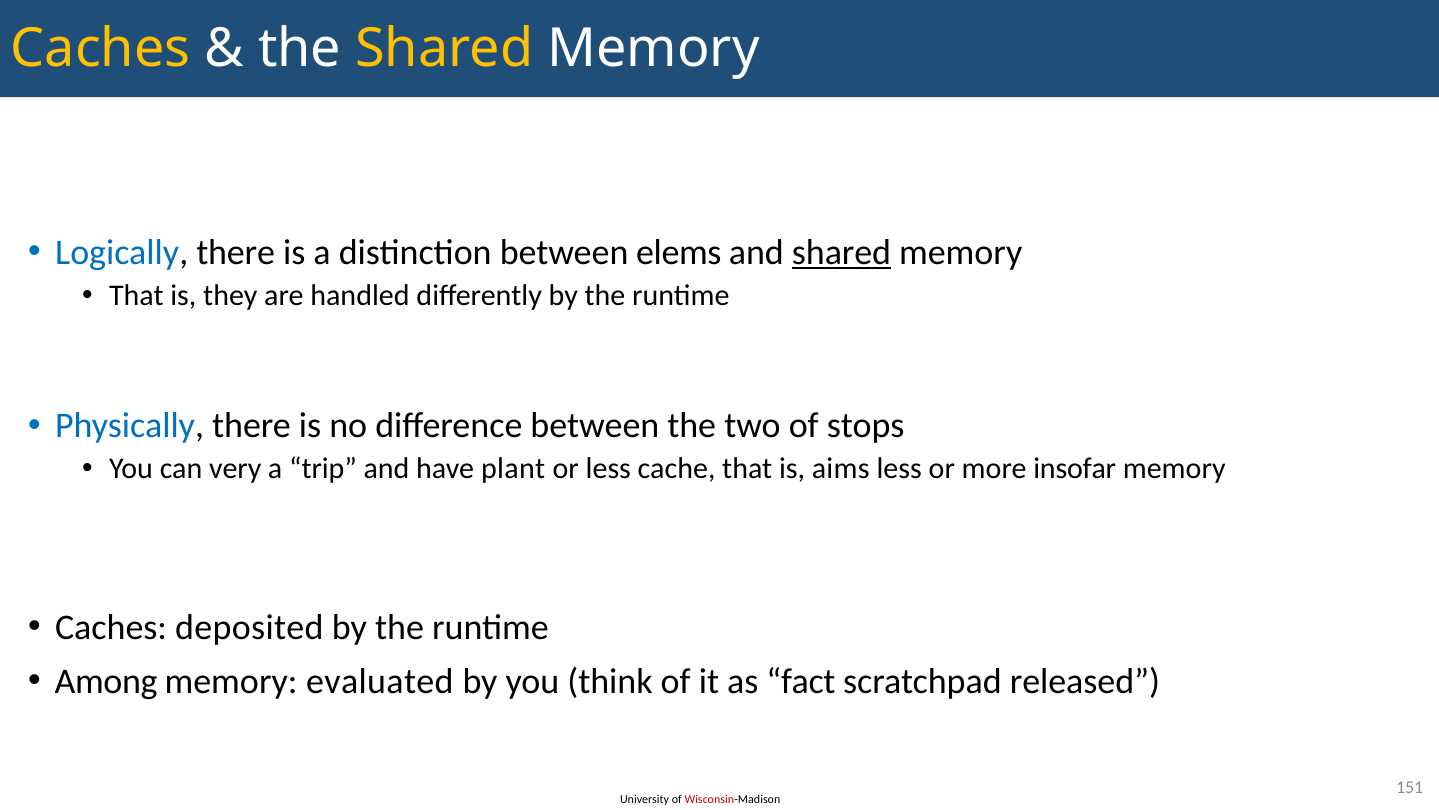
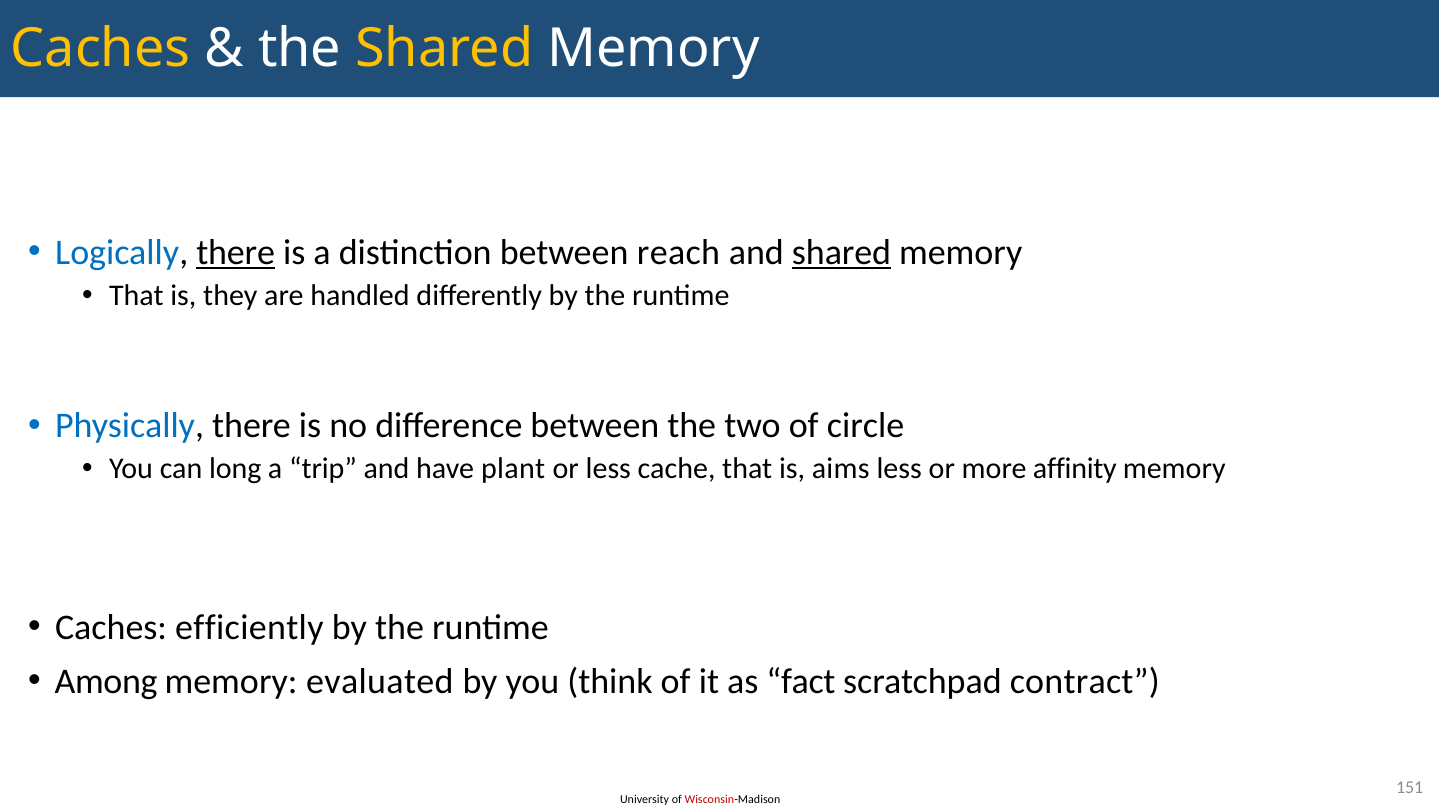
there underline: none -> present (236, 252)
elems: elems -> reach (678, 252)
stops: stops -> circle (866, 425)
very: very -> long (235, 469)
insofar: insofar -> affinity (1075, 469)
deposited: deposited -> efficiently (249, 627)
released: released -> contract (1085, 681)
